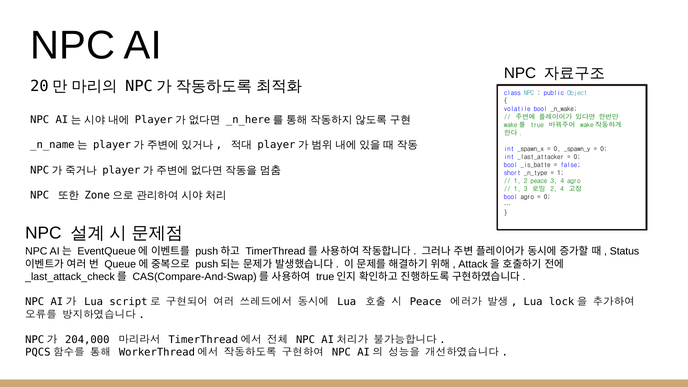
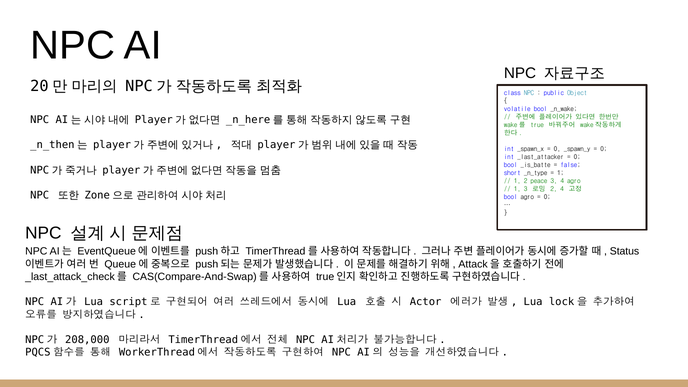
_n_name: _n_name -> _n_then (52, 145)
Peace: Peace -> Actor (426, 302)
204,000: 204,000 -> 208,000 (87, 340)
